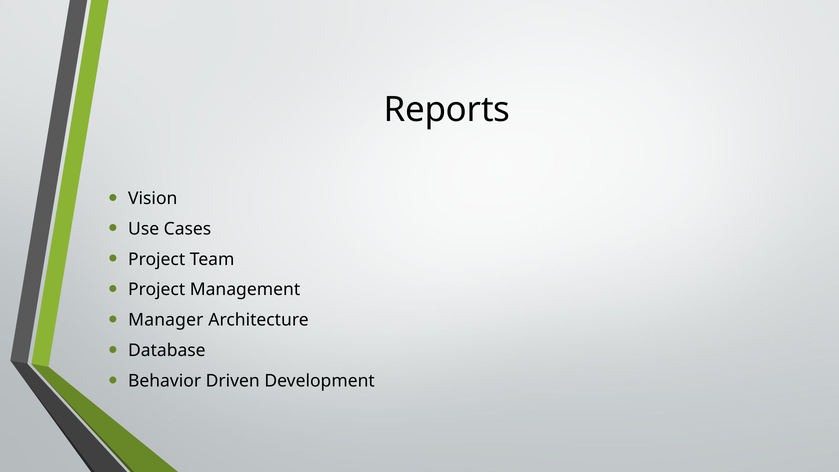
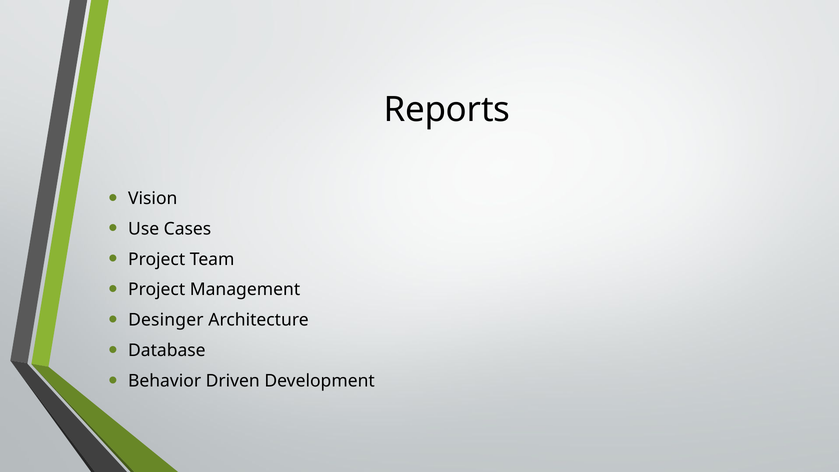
Manager: Manager -> Desinger (166, 320)
